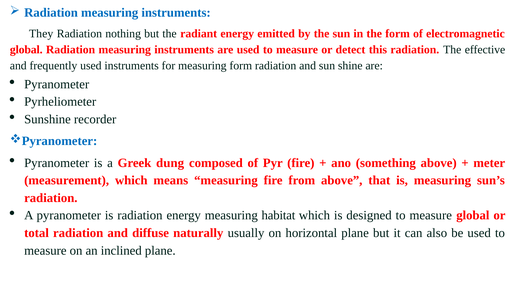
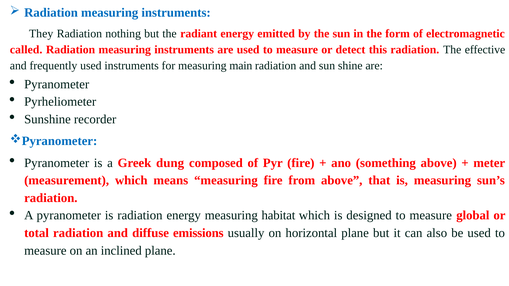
global: global -> called (26, 50)
measuring form: form -> main (241, 66)
naturally: naturally -> emissions (198, 233)
